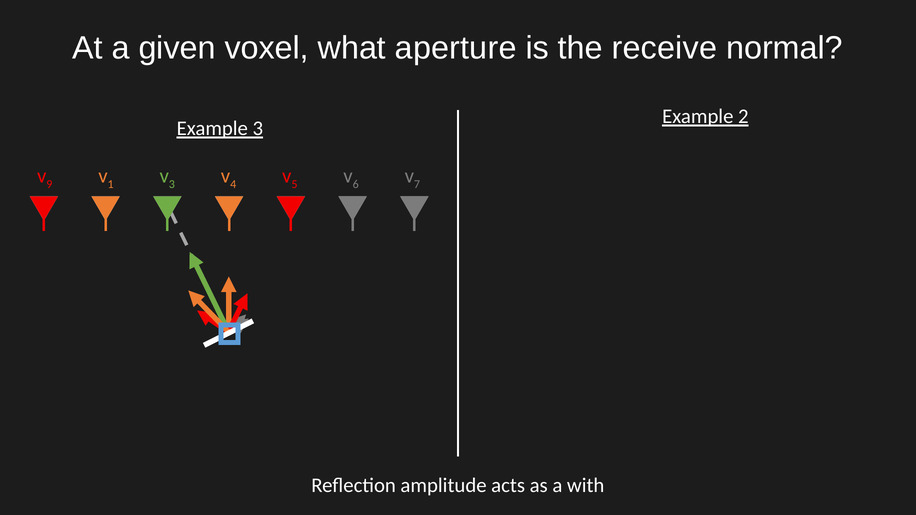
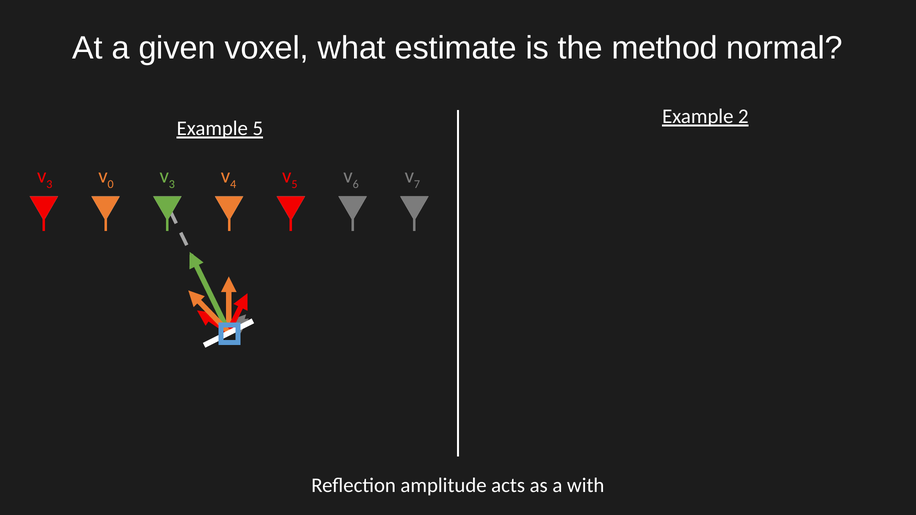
aperture: aperture -> estimate (456, 48)
receive: receive -> method (665, 48)
Example 3: 3 -> 5 (258, 128)
9: 9 -> 3 (49, 184)
1: 1 -> 0 (111, 184)
